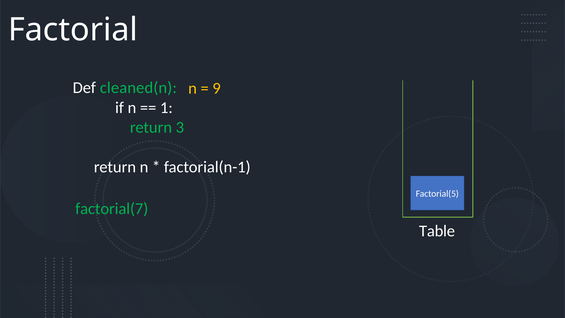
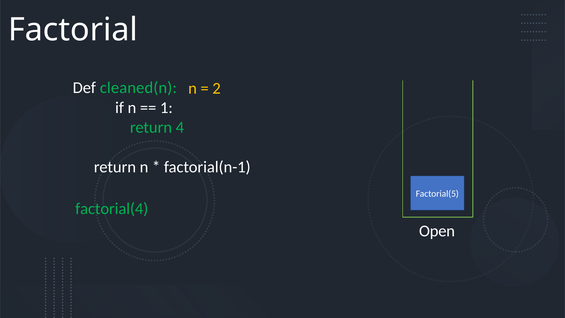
9: 9 -> 2 (217, 88)
3: 3 -> 4 (180, 127)
factorial(7: factorial(7 -> factorial(4 (112, 209)
Table: Table -> Open (437, 231)
